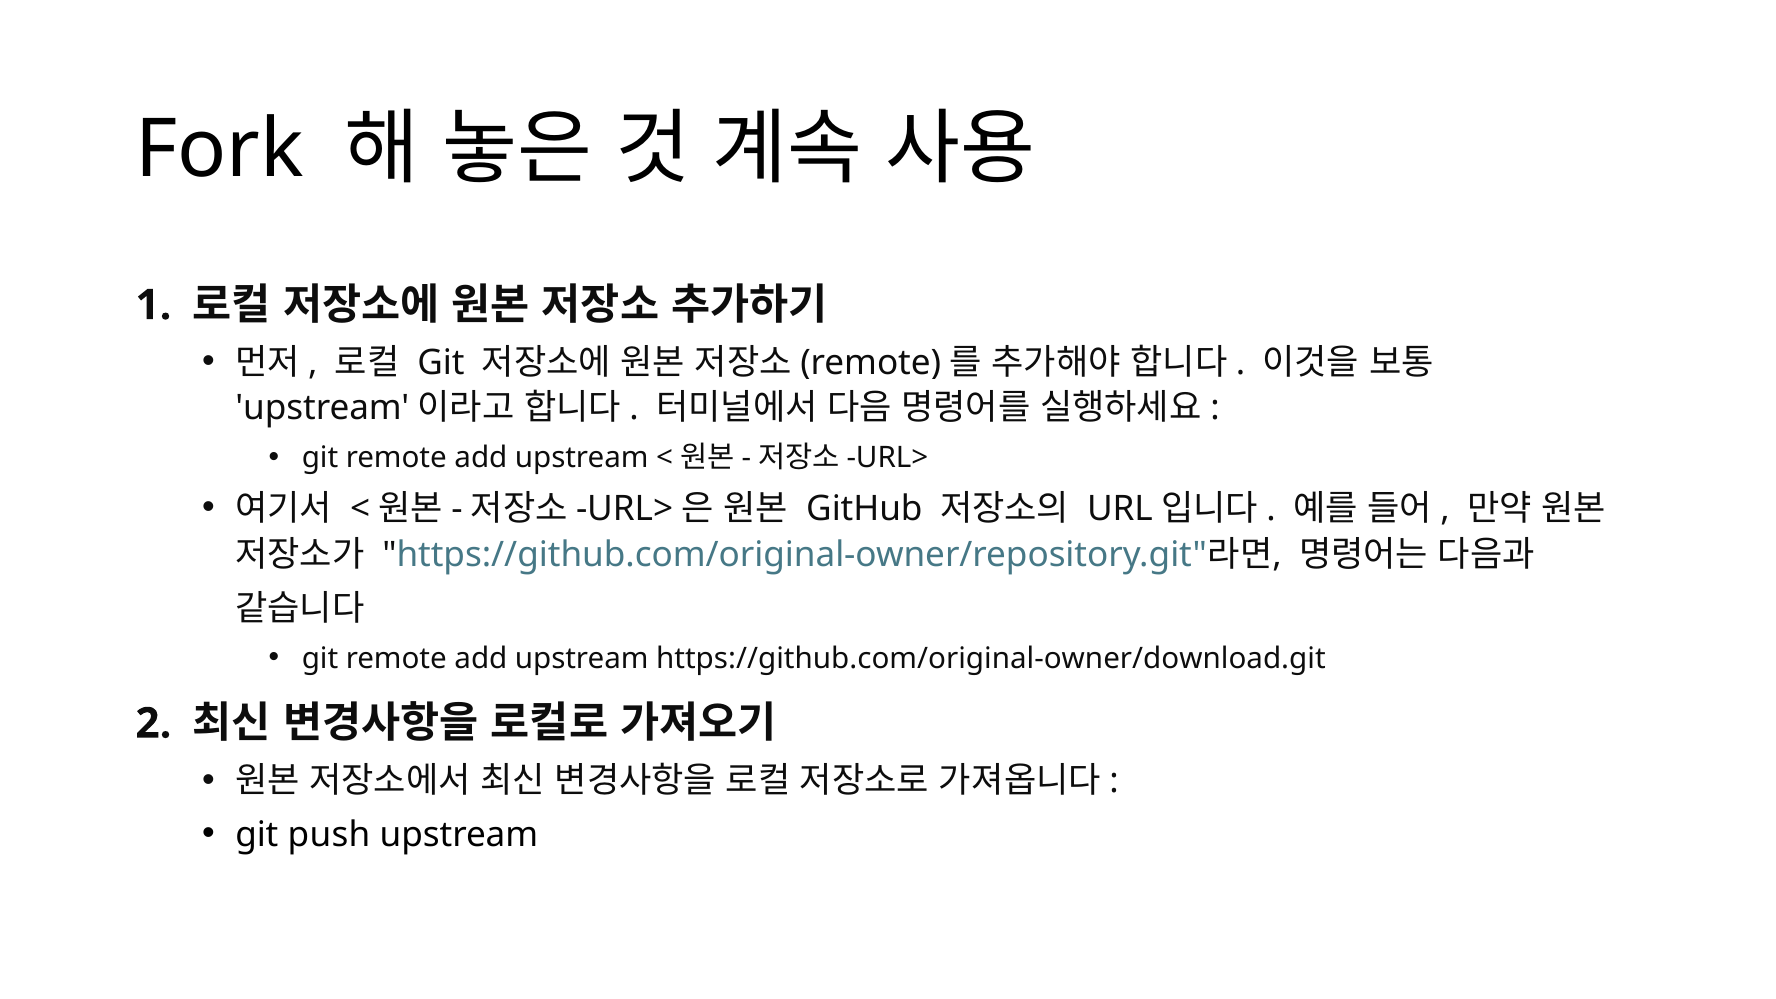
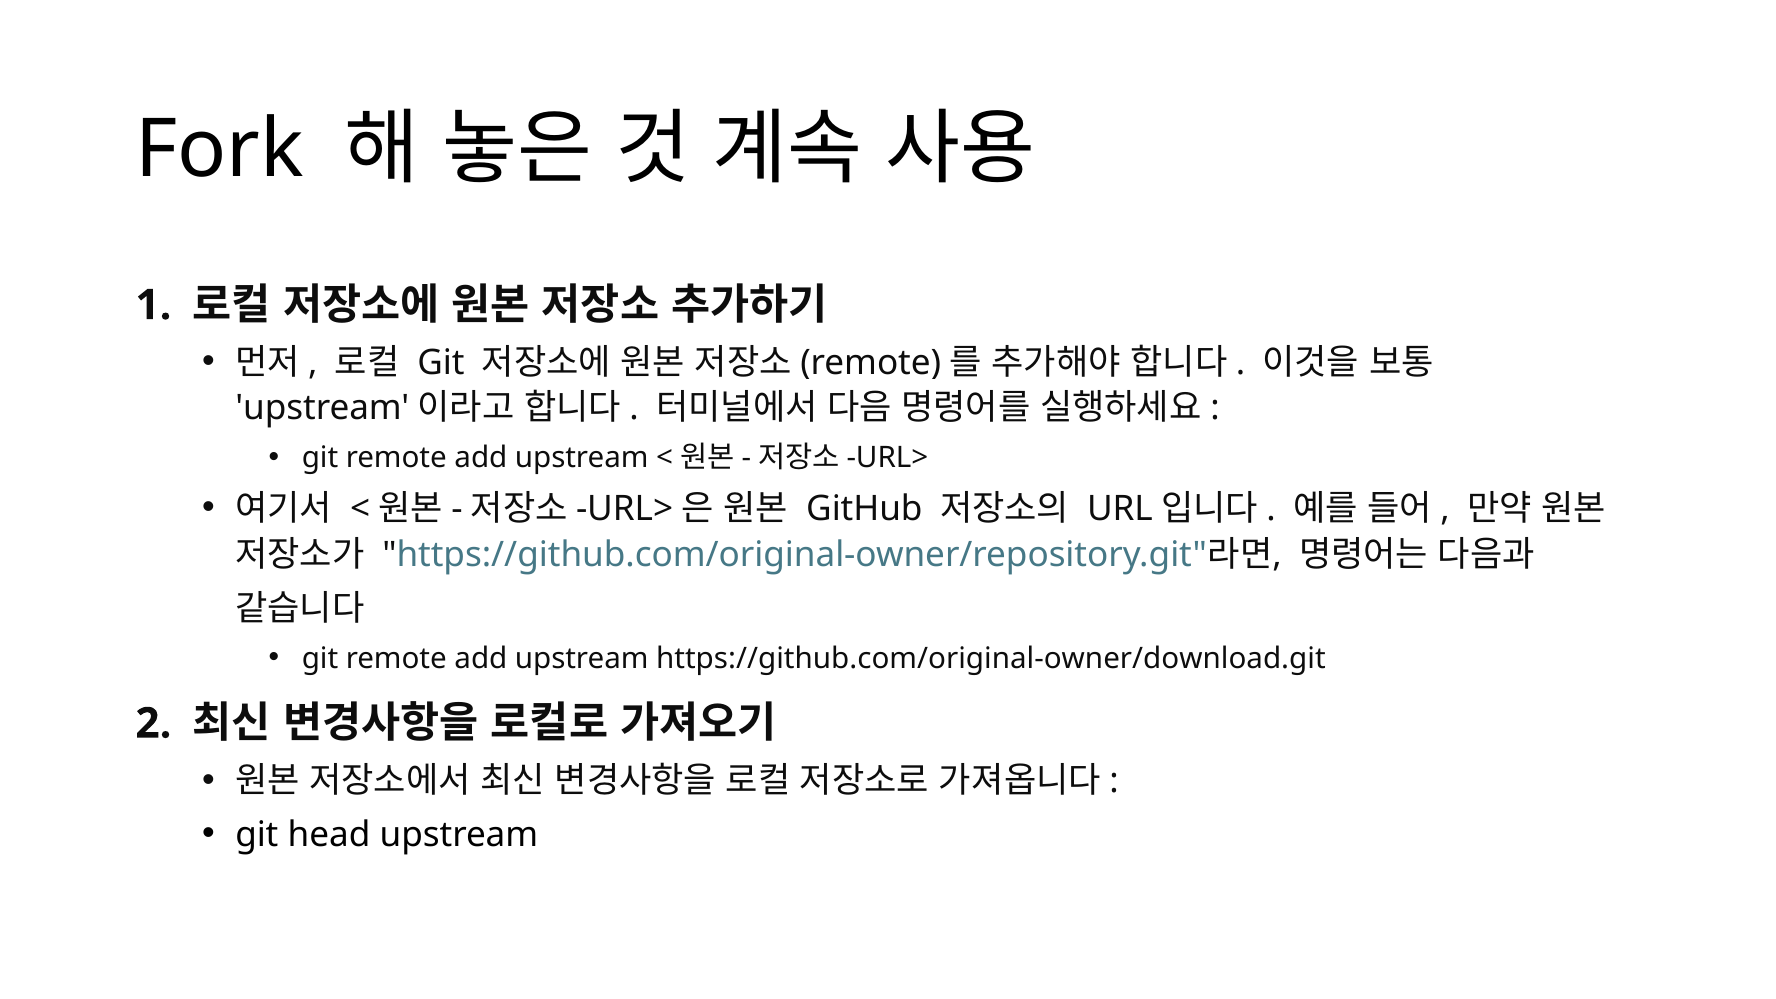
push: push -> head (329, 835)
